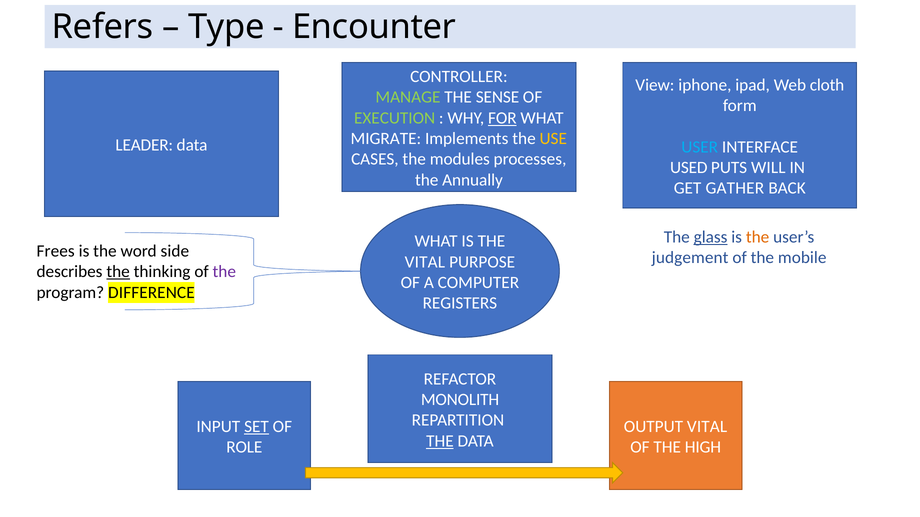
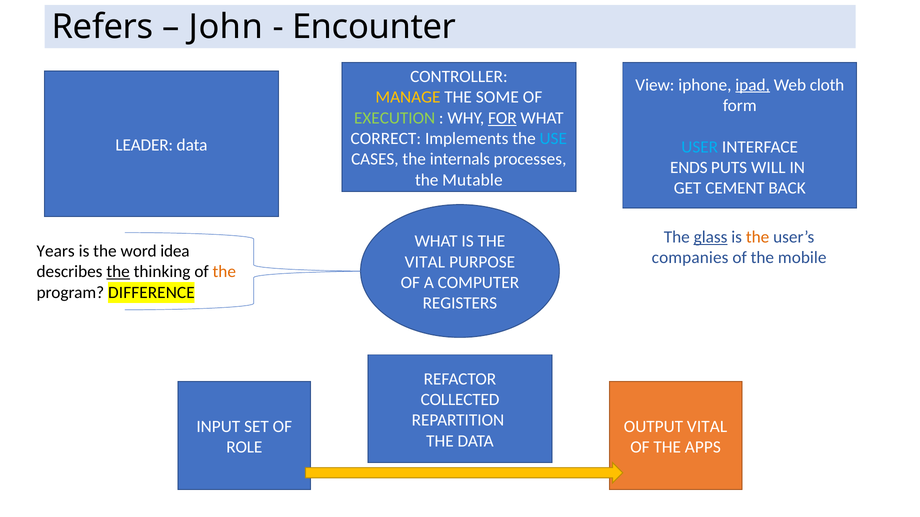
Type: Type -> John (226, 27)
ipad underline: none -> present (753, 85)
MANAGE colour: light green -> yellow (408, 97)
SENSE: SENSE -> SOME (497, 97)
MIGRATE: MIGRATE -> CORRECT (386, 139)
USE colour: yellow -> light blue (553, 139)
modules: modules -> internals (460, 159)
USED: USED -> ENDS (689, 168)
Annually: Annually -> Mutable (472, 180)
GATHER: GATHER -> CEMENT (735, 188)
Frees: Frees -> Years (56, 251)
side: side -> idea (175, 251)
judgement: judgement -> companies (690, 258)
the colour: purple -> orange (224, 272)
MONOLITH: MONOLITH -> COLLECTED (460, 400)
SET underline: present -> none (256, 427)
THE underline: present -> none (440, 441)
HIGH: HIGH -> APPS (703, 448)
